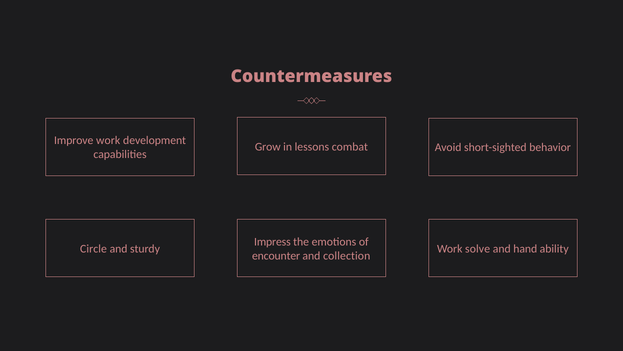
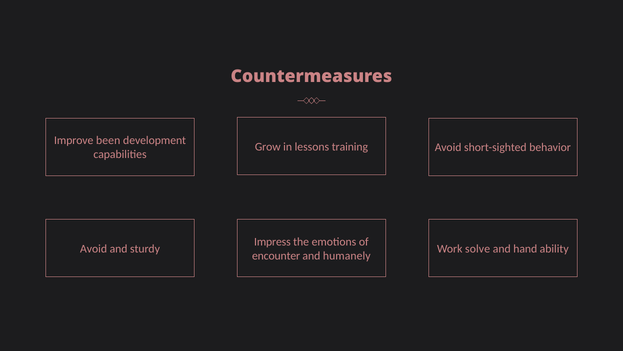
Improve work: work -> been (108, 140)
combat: combat -> training (350, 147)
Circle: Circle -> Avoid (94, 248)
collection: collection -> humanely (347, 255)
